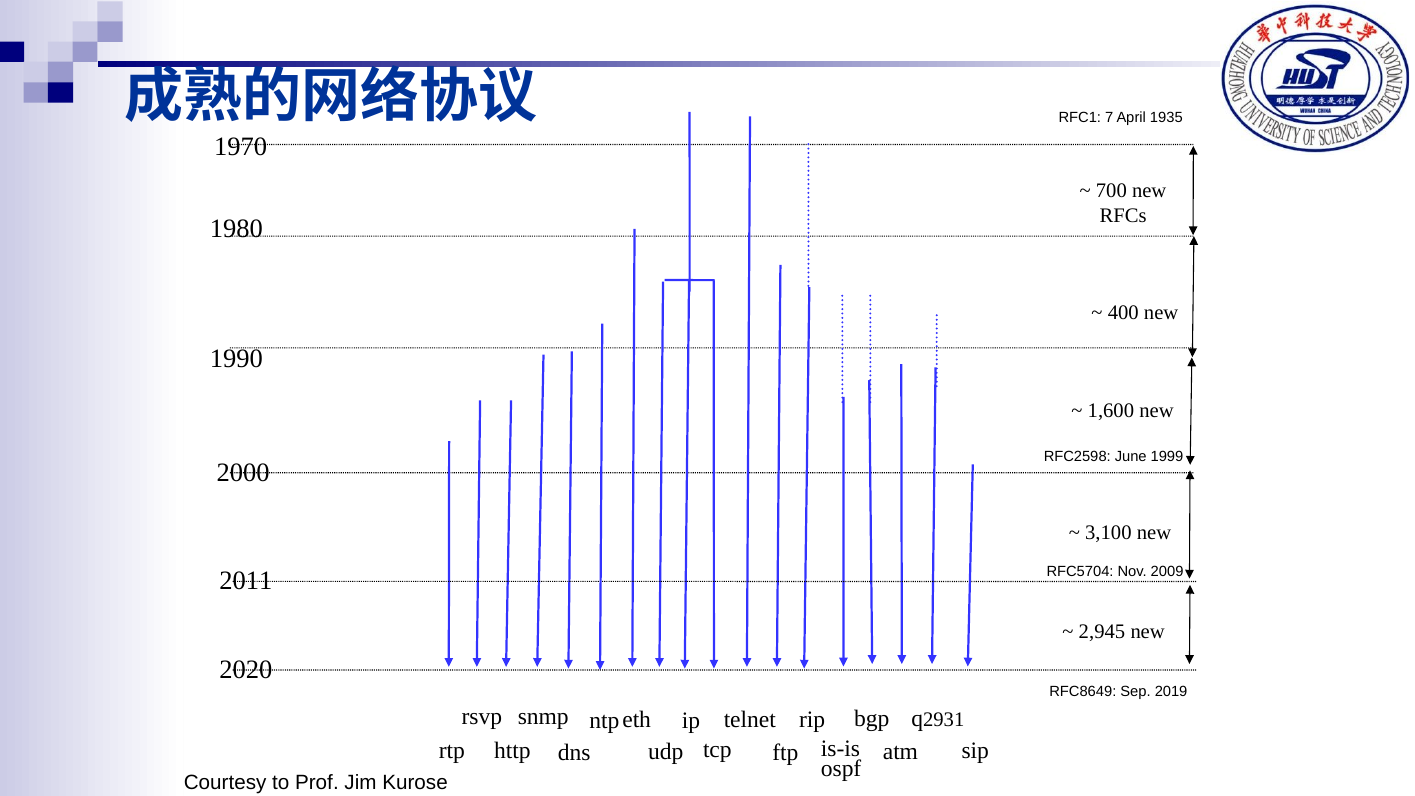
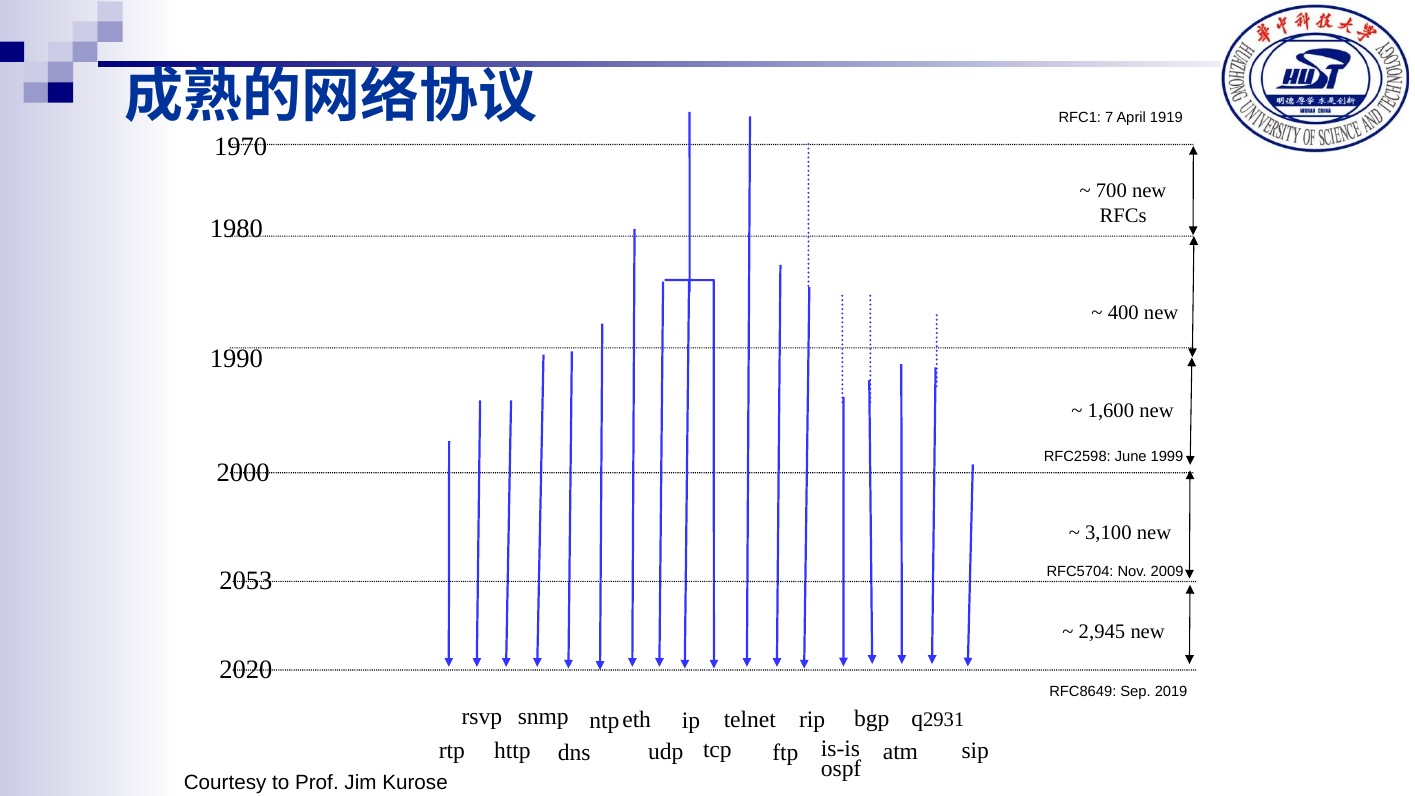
1935: 1935 -> 1919 (1166, 118)
2011: 2011 -> 2053 (246, 581)
